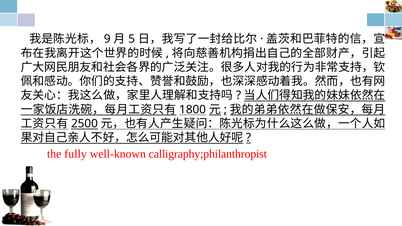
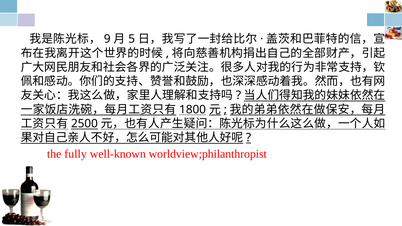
calligraphy;philanthropist: calligraphy;philanthropist -> worldview;philanthropist (208, 154)
